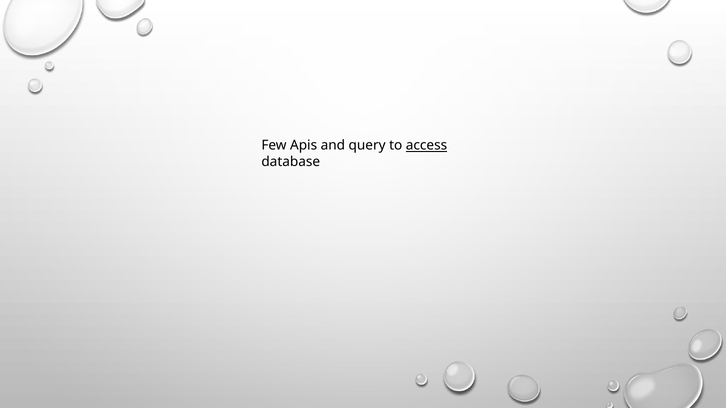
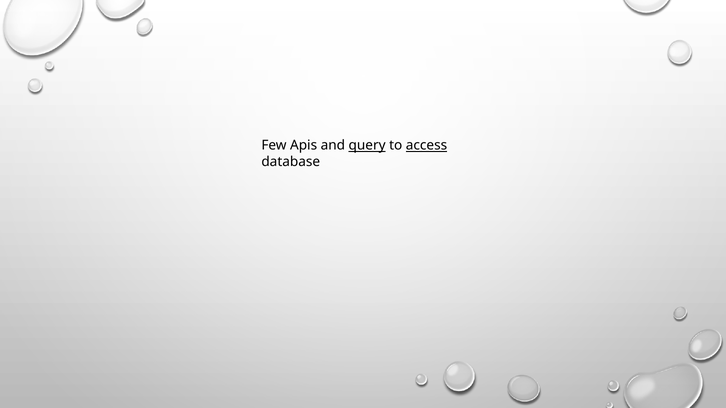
query underline: none -> present (367, 146)
